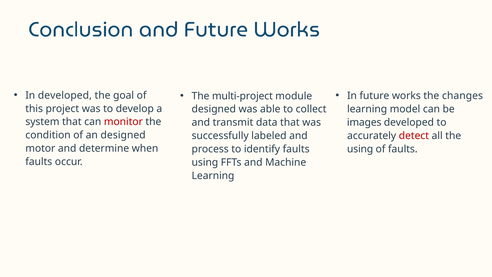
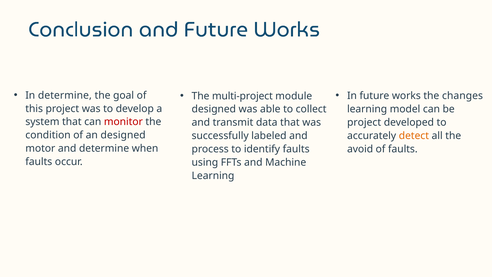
In developed: developed -> determine (65, 95)
images: images -> project (364, 122)
detect colour: red -> orange (414, 136)
using: using -> avoid (360, 149)
